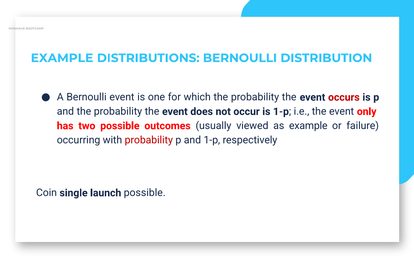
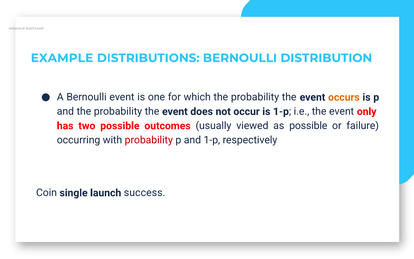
occurs colour: red -> orange (344, 97)
as example: example -> possible (308, 126)
launch possible: possible -> success (145, 193)
